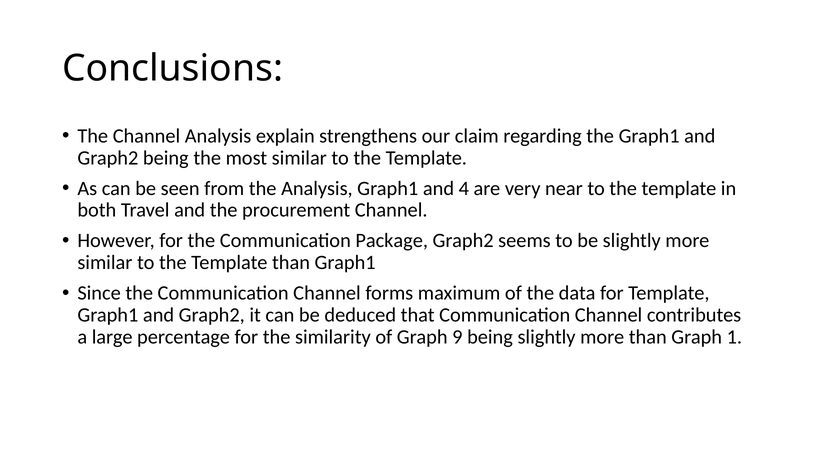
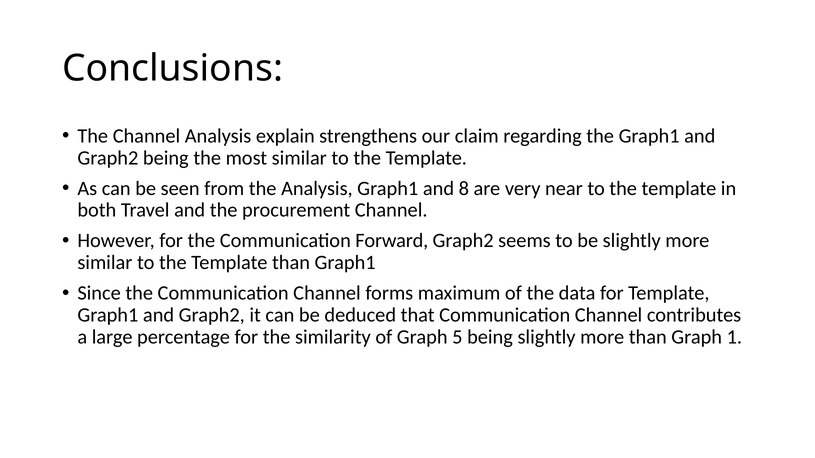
4: 4 -> 8 (464, 188)
Package: Package -> Forward (392, 241)
9: 9 -> 5 (457, 337)
